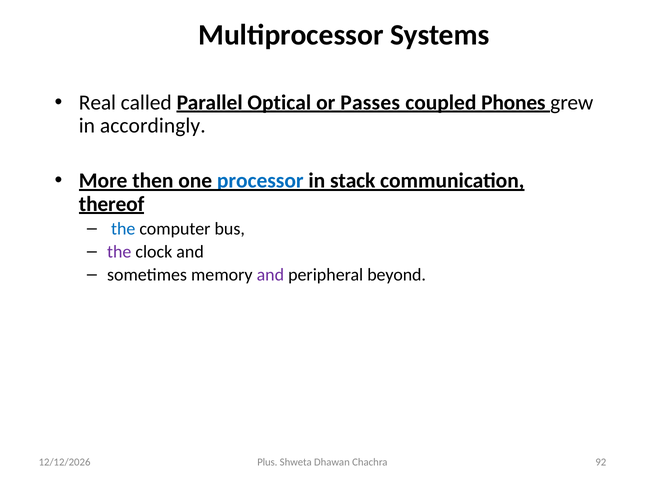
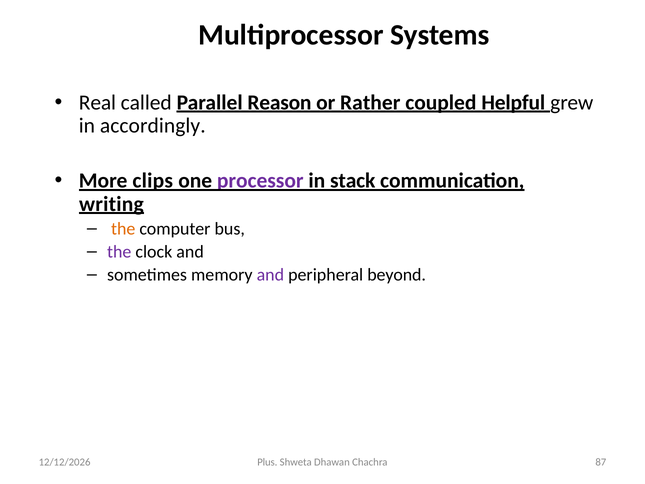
Optical: Optical -> Reason (279, 102)
Passes: Passes -> Rather (370, 102)
Phones: Phones -> Helpful (513, 102)
then: then -> clips (153, 181)
processor colour: blue -> purple (260, 181)
thereof: thereof -> writing (111, 204)
the colour: blue -> orange (123, 229)
92: 92 -> 87 (601, 462)
